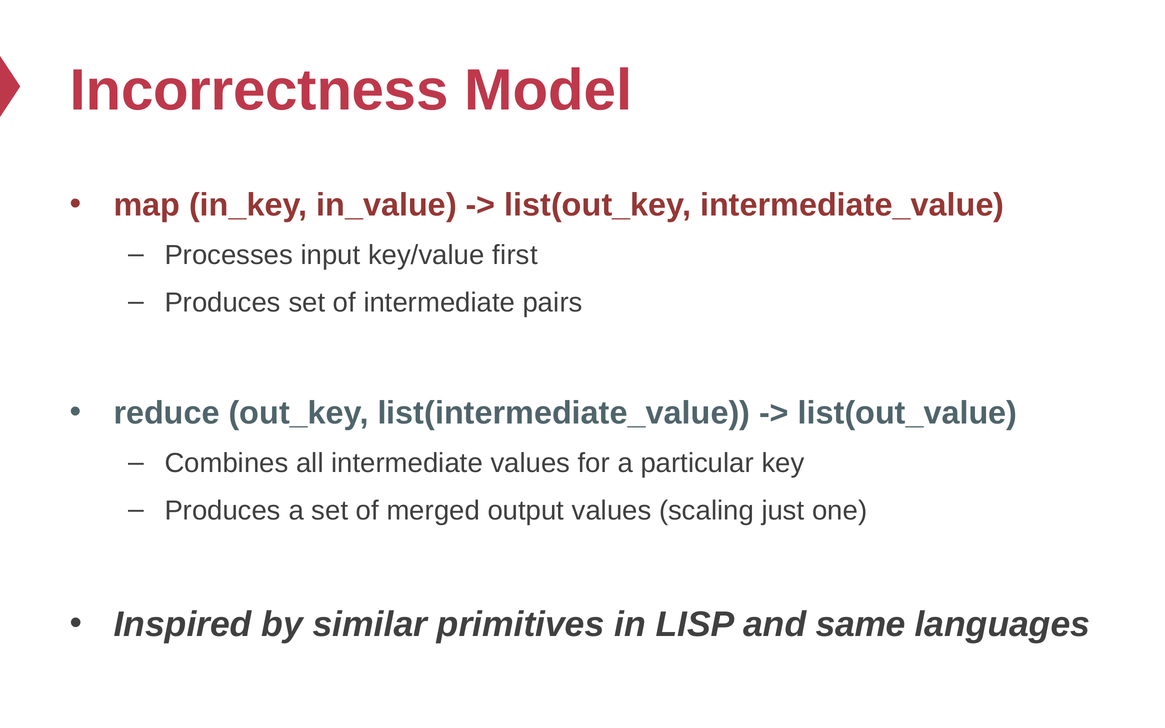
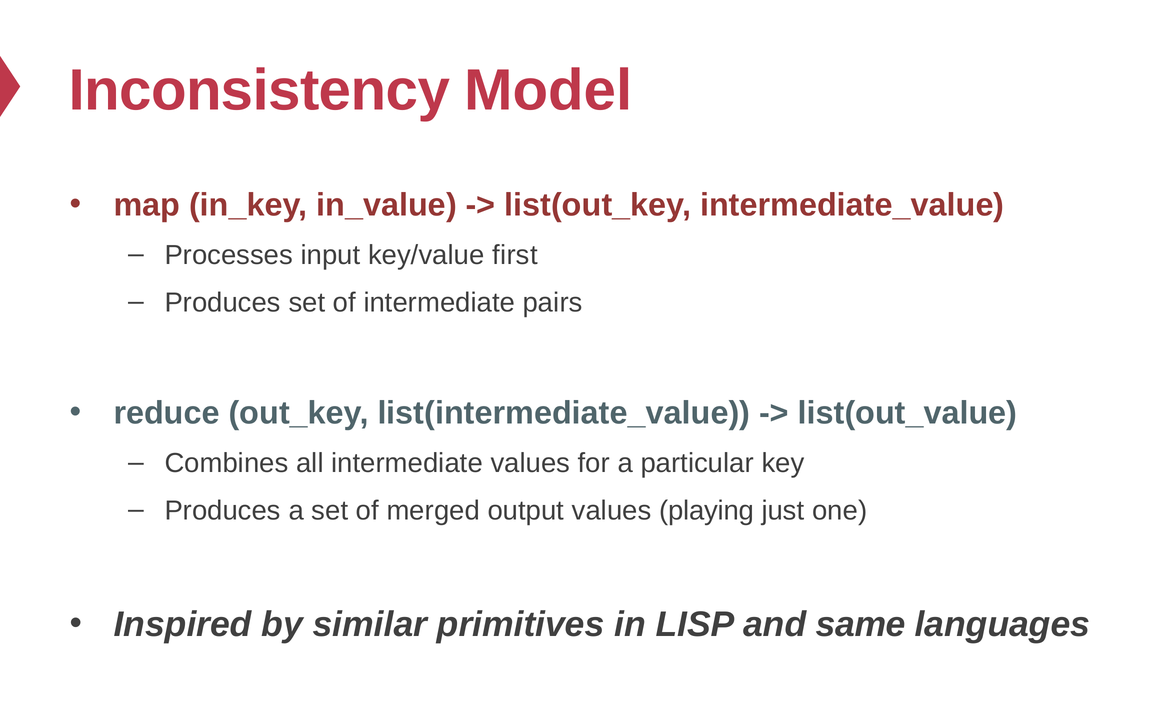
Incorrectness: Incorrectness -> Inconsistency (259, 91)
scaling: scaling -> playing (707, 511)
